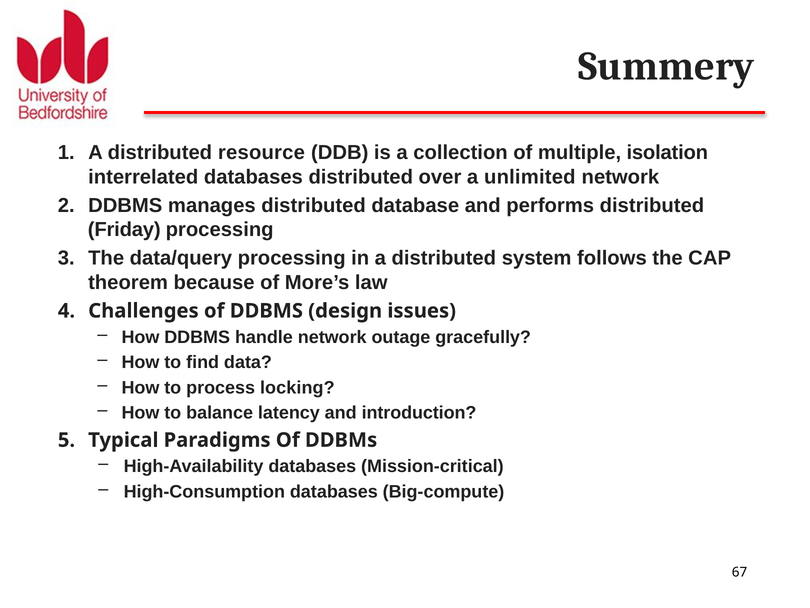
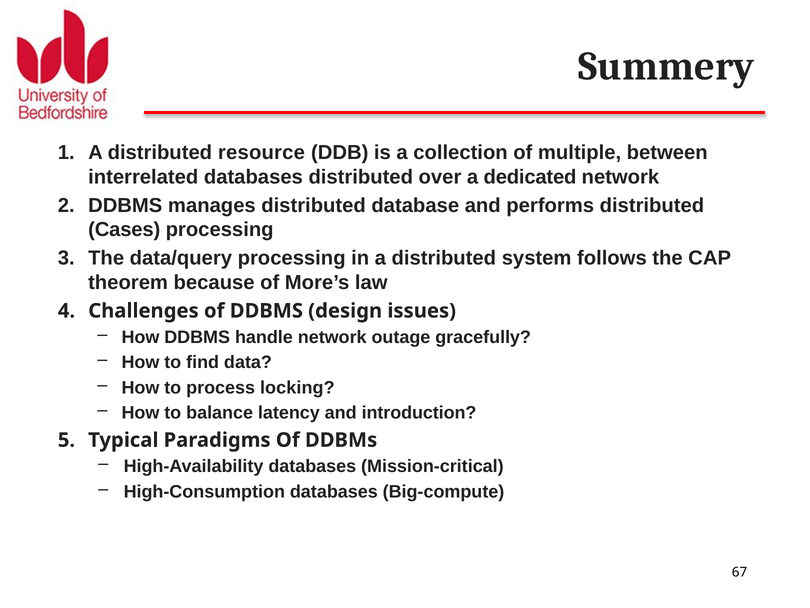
isolation: isolation -> between (667, 153)
unlimited: unlimited -> dedicated (530, 177)
Friday: Friday -> Cases (124, 230)
